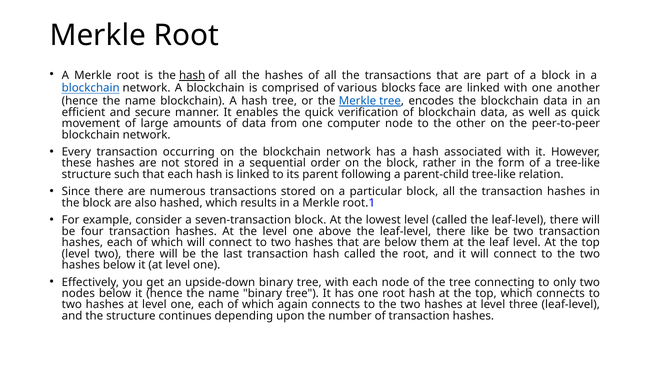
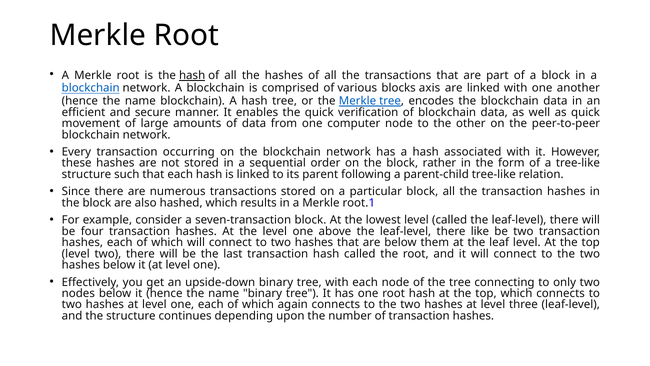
face: face -> axis (430, 88)
